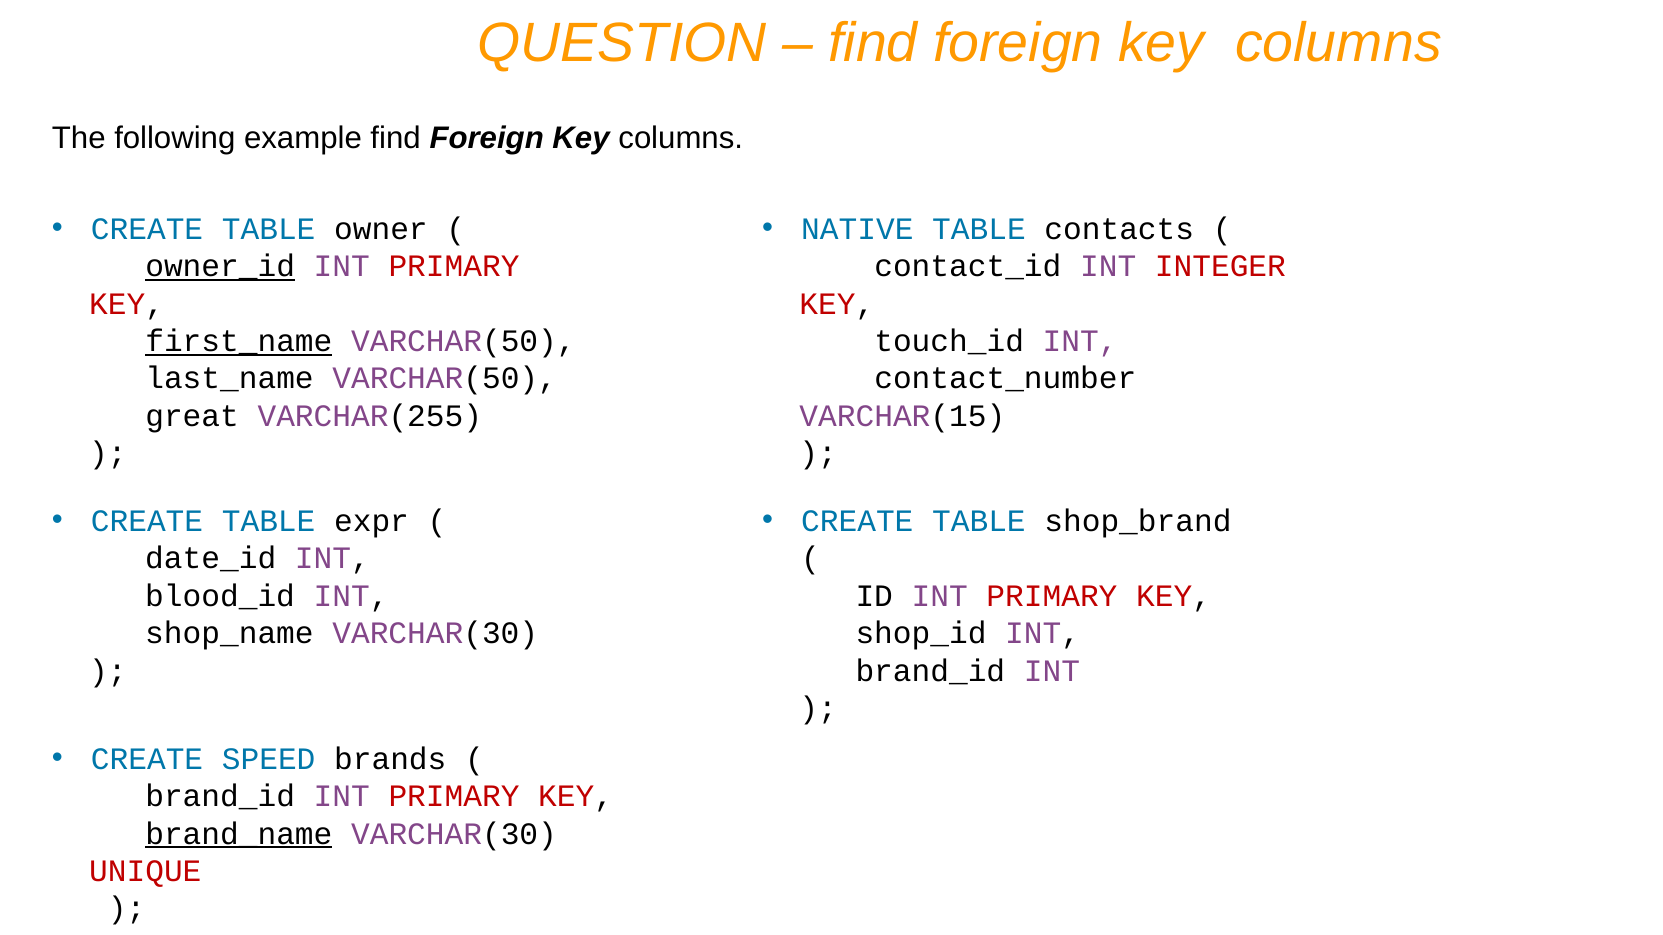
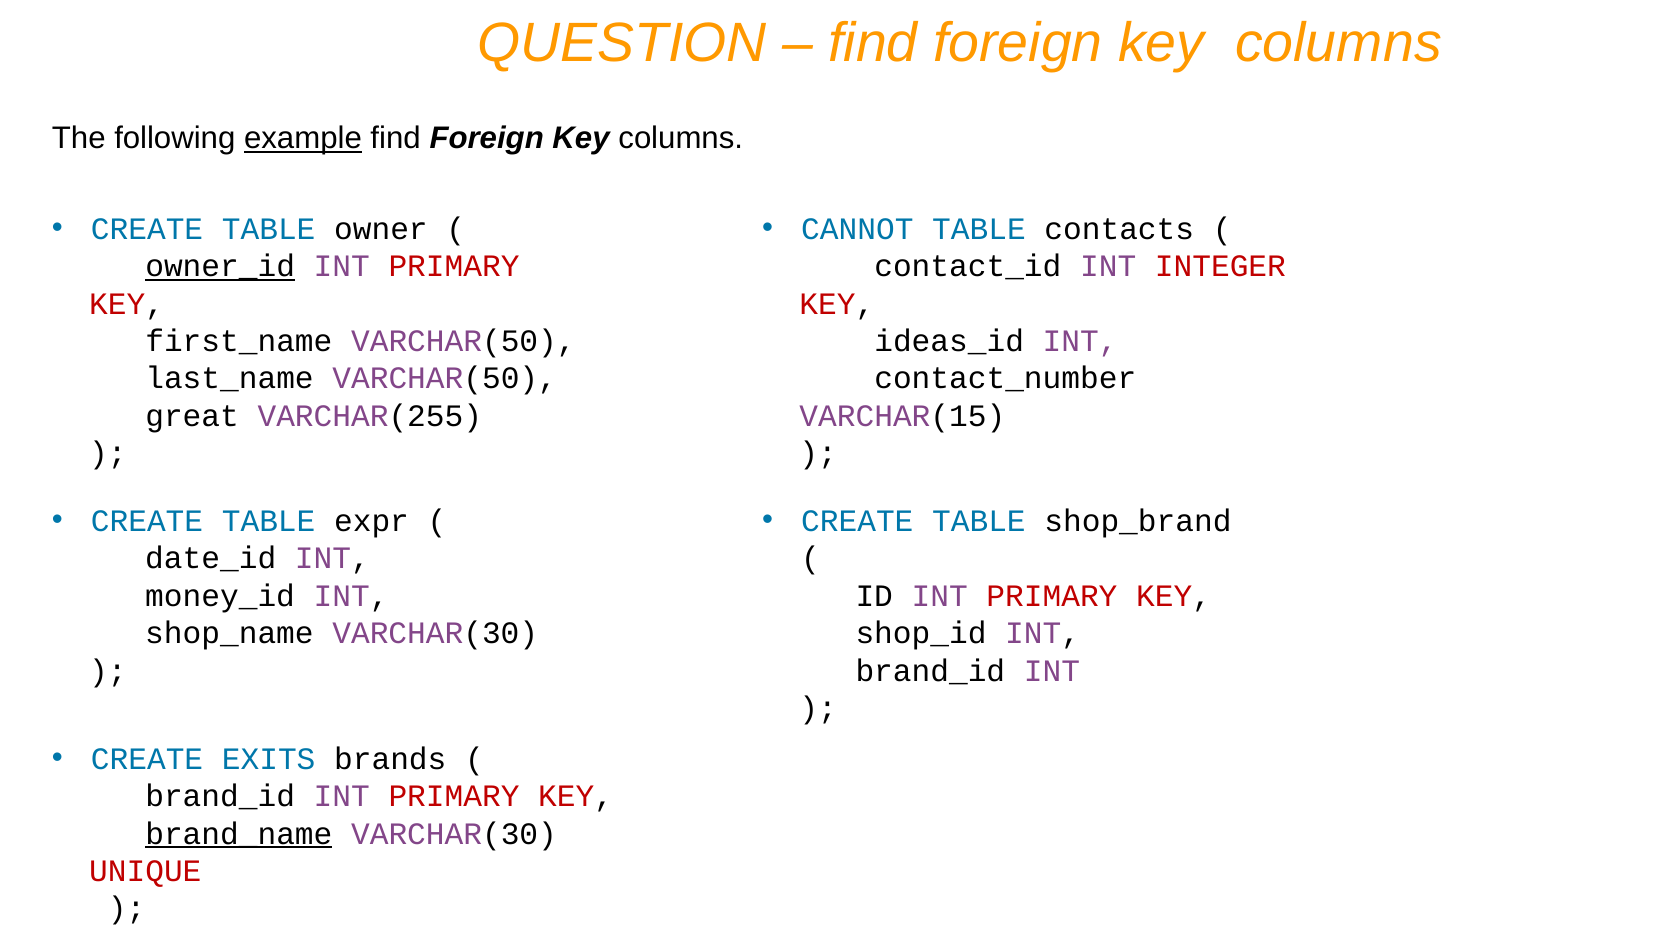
example underline: none -> present (303, 139)
NATIVE: NATIVE -> CANNOT (857, 229)
first_name underline: present -> none (239, 341)
touch_id: touch_id -> ideas_id (949, 341)
blood_id: blood_id -> money_id (220, 596)
SPEED: SPEED -> EXITS (269, 759)
